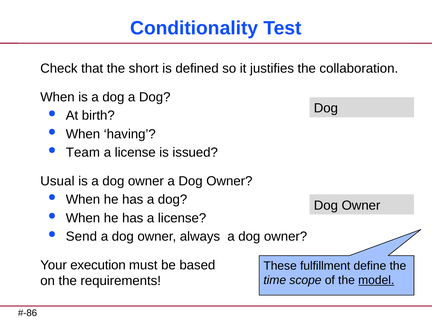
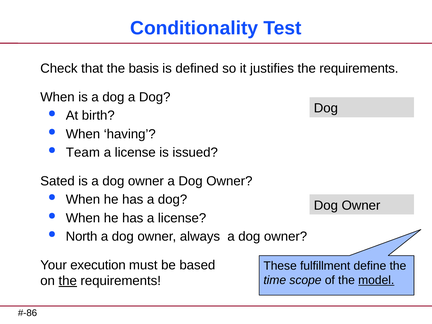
short: short -> basis (144, 69)
justifies the collaboration: collaboration -> requirements (359, 69)
Usual: Usual -> Sated (57, 181)
Send: Send -> North (82, 236)
the underline: none -> present (68, 281)
